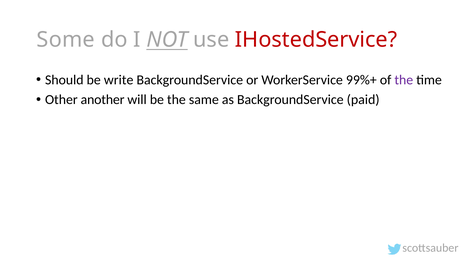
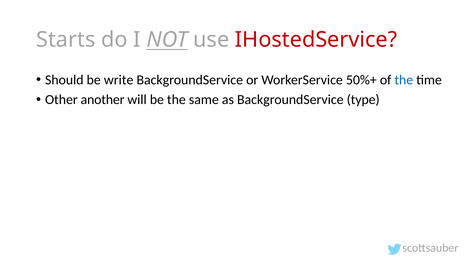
Some: Some -> Starts (66, 40)
99%+: 99%+ -> 50%+ (361, 80)
the colour: purple -> blue (404, 80)
paid: paid -> type (363, 100)
